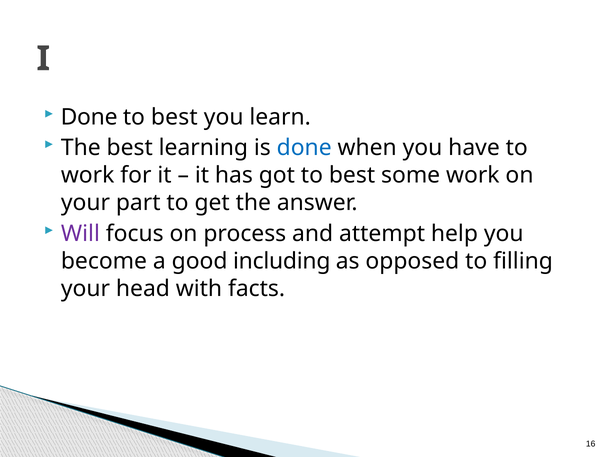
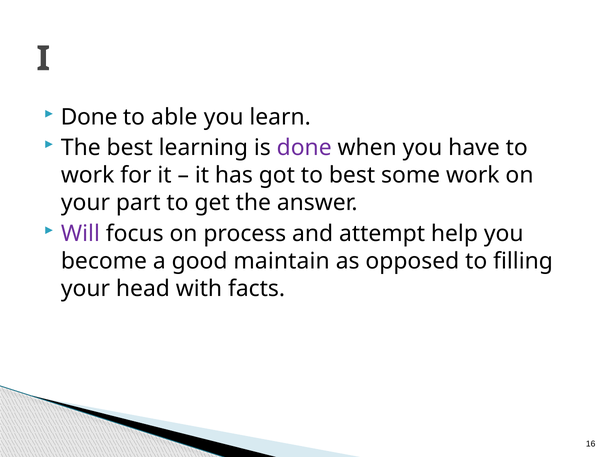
best: best -> able (174, 117)
done colour: blue -> purple (304, 148)
including: including -> maintain (282, 261)
